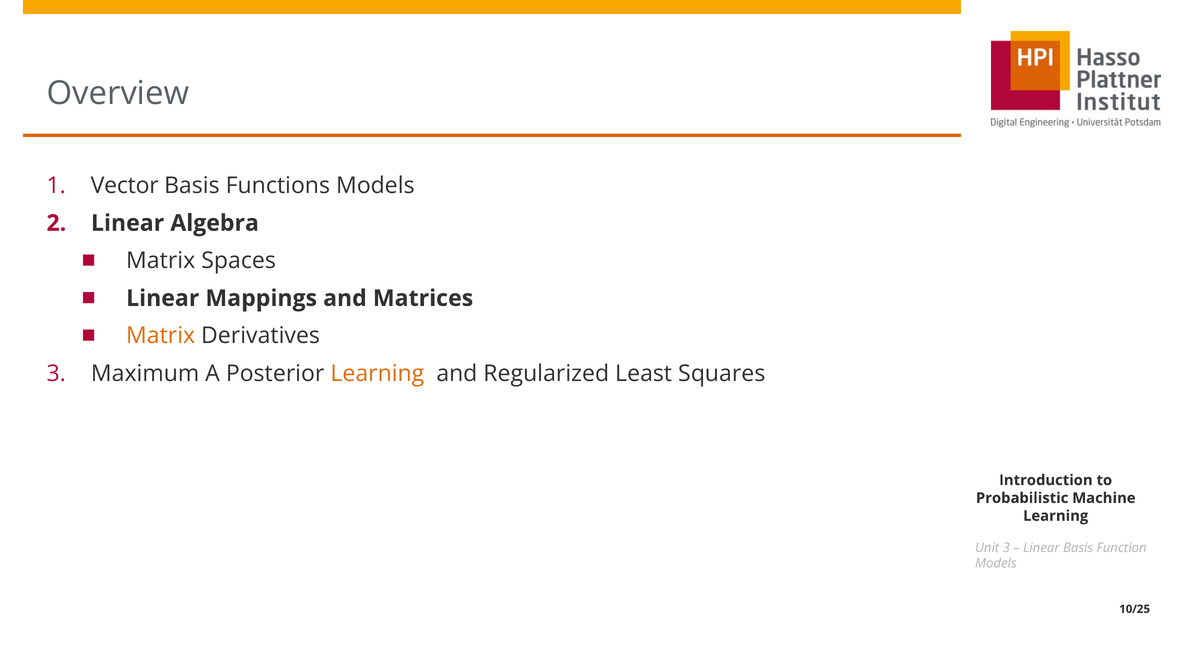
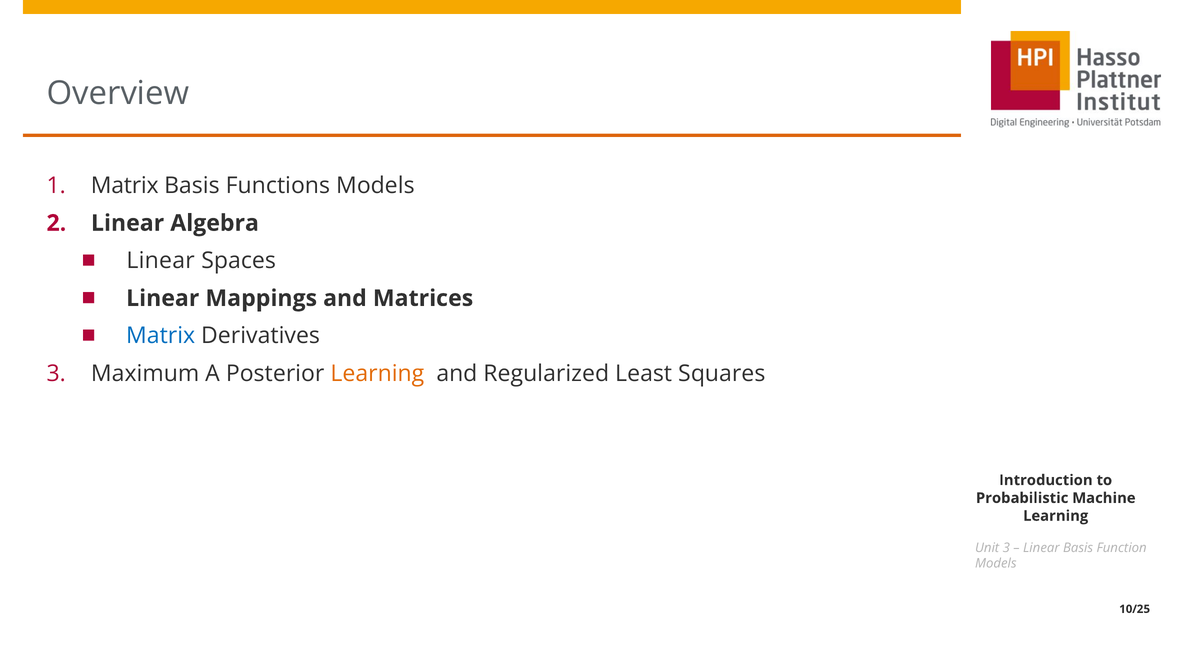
Vector: Vector -> Matrix (125, 185)
Matrix: Matrix -> Linear (161, 261)
Matrix colour: orange -> blue (161, 336)
